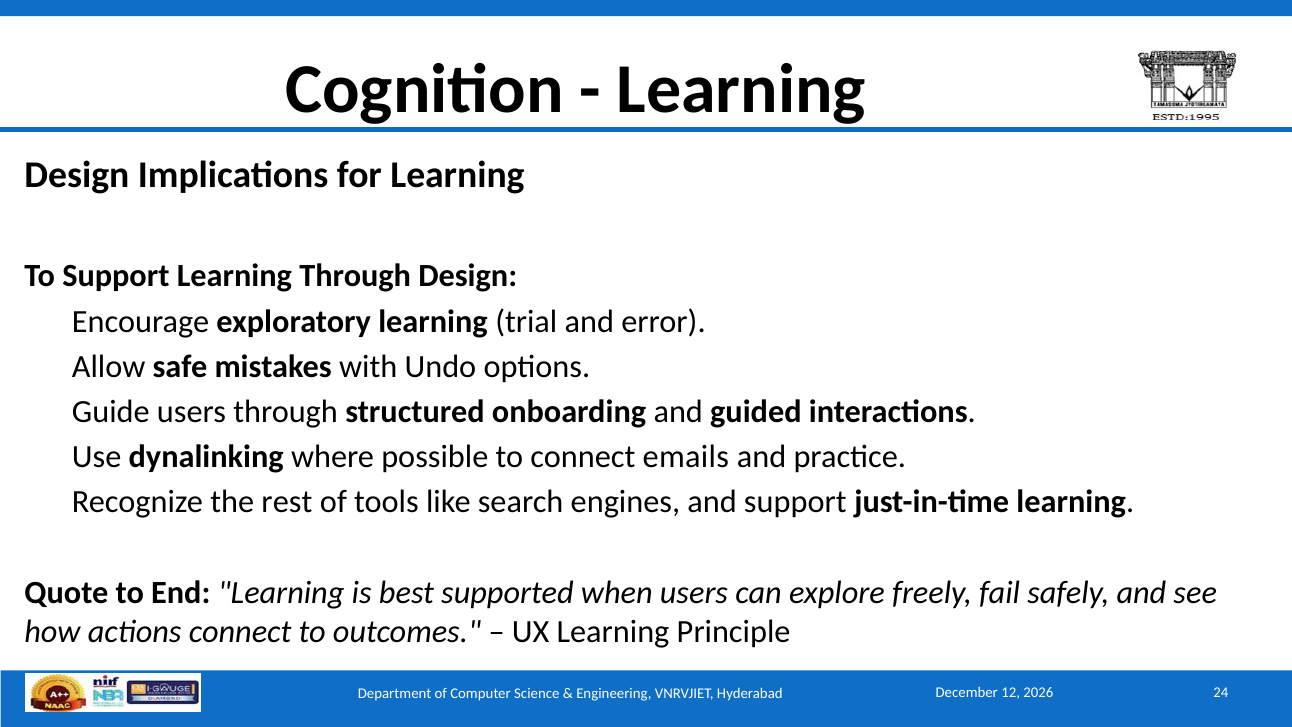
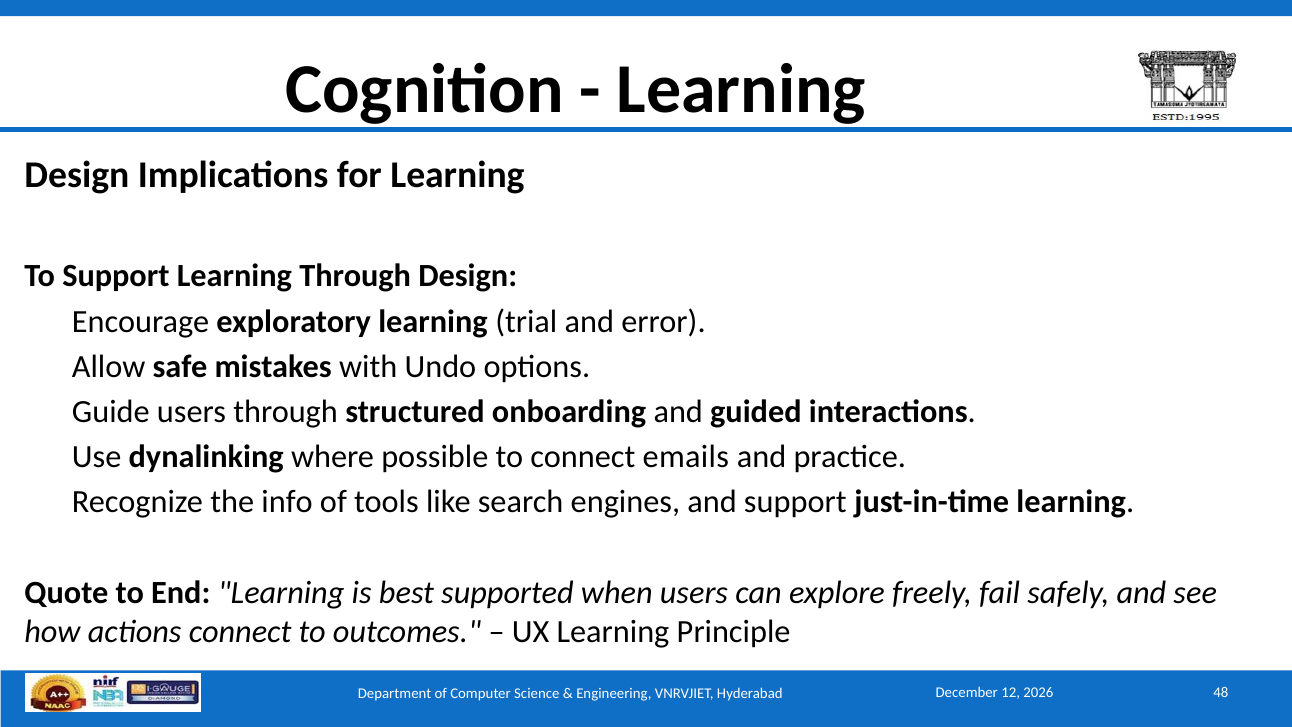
rest: rest -> info (287, 502)
24: 24 -> 48 (1221, 692)
